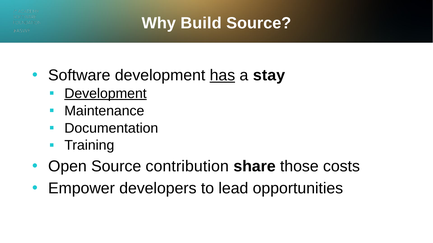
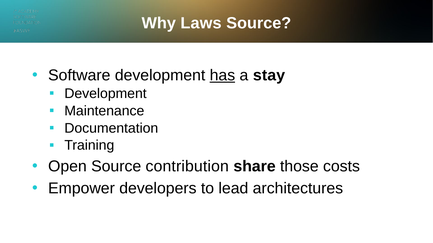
Build: Build -> Laws (201, 23)
Development underline: present -> none (106, 94)
opportunities: opportunities -> architectures (298, 189)
